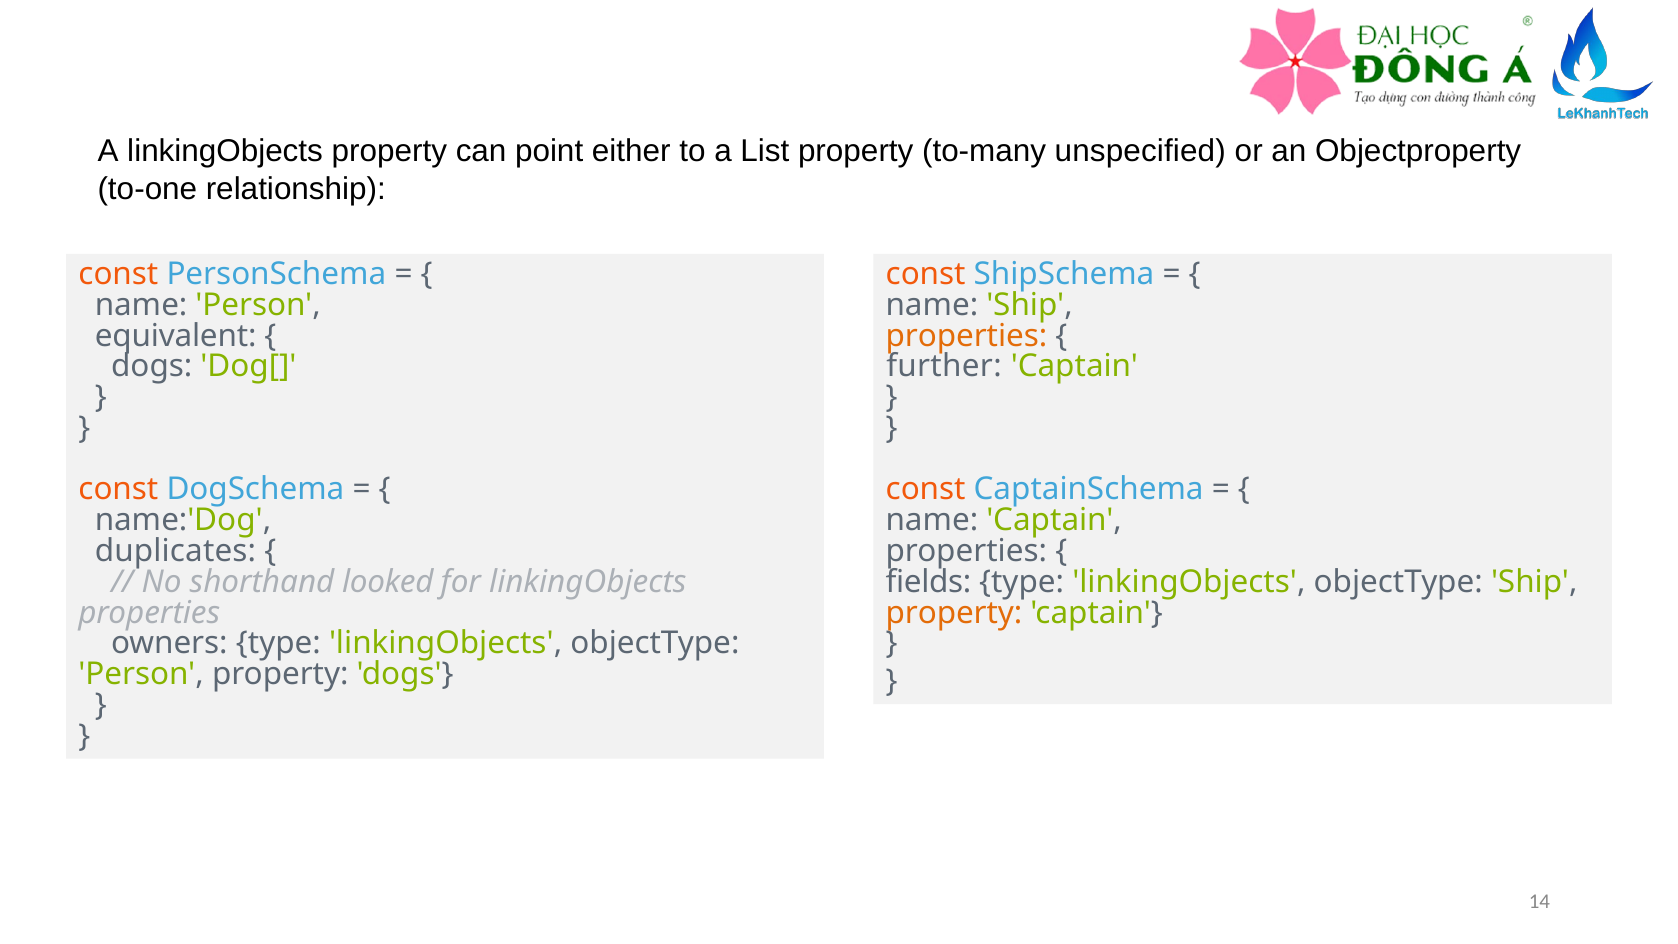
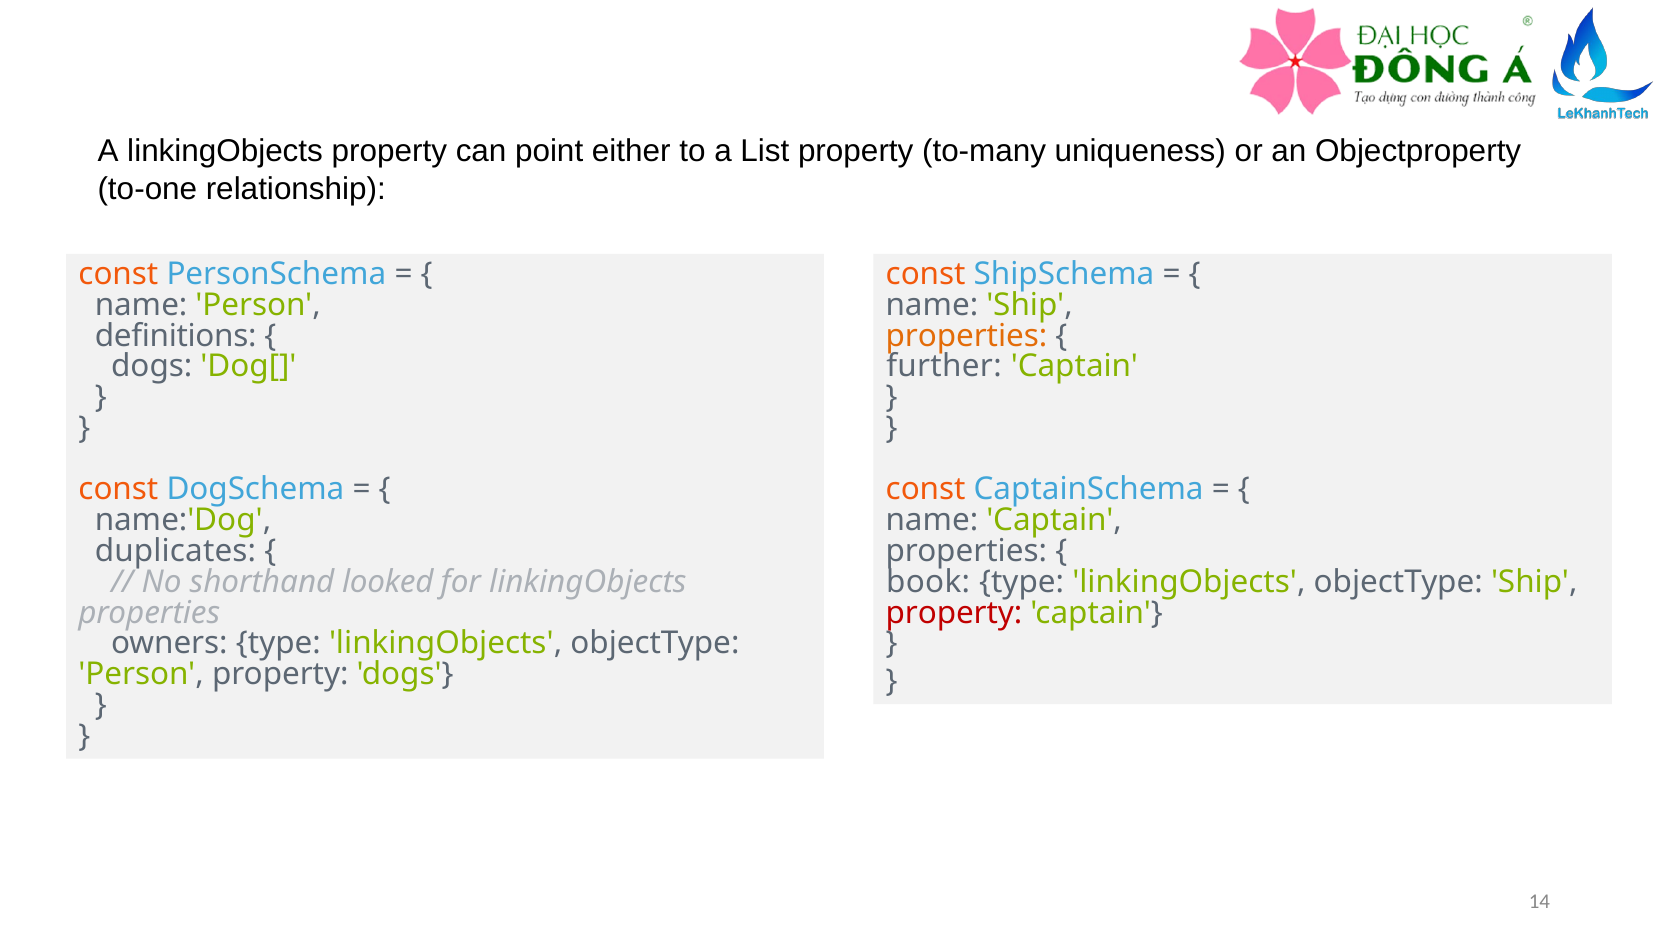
unspecified: unspecified -> uniqueness (1140, 151)
equivalent: equivalent -> definitions (176, 336)
fields: fields -> book (928, 582)
property colour: orange -> red (954, 613)
